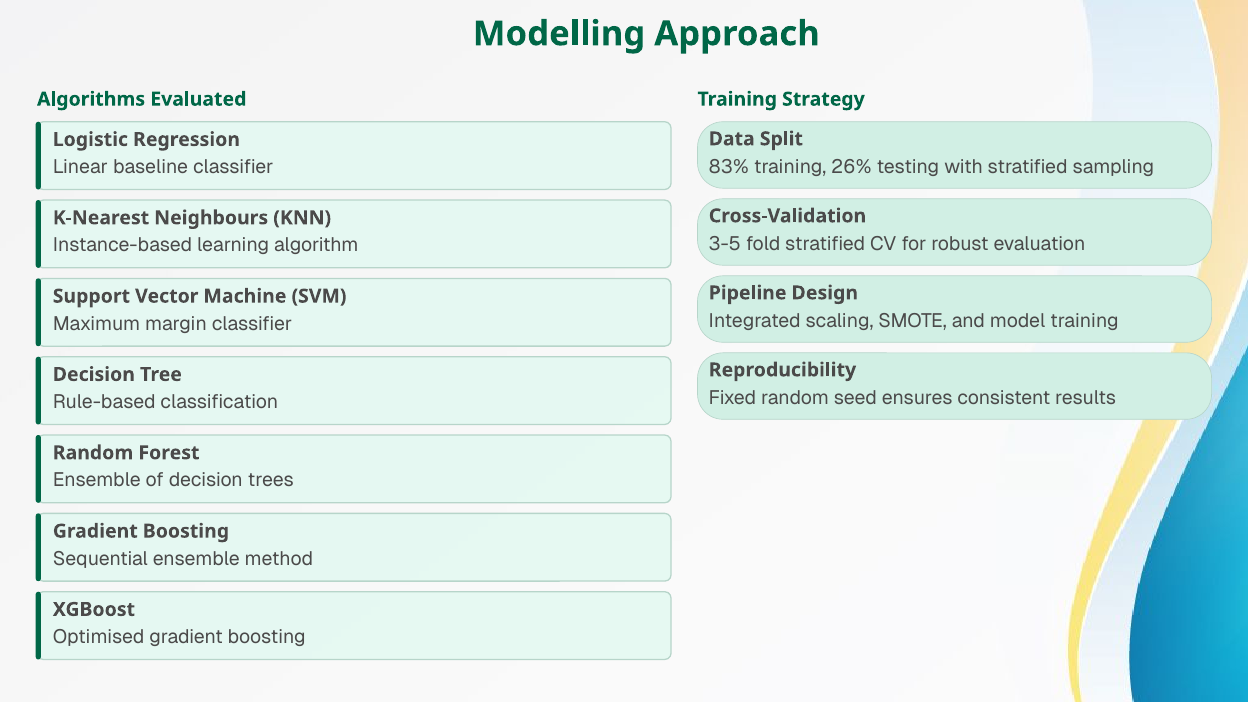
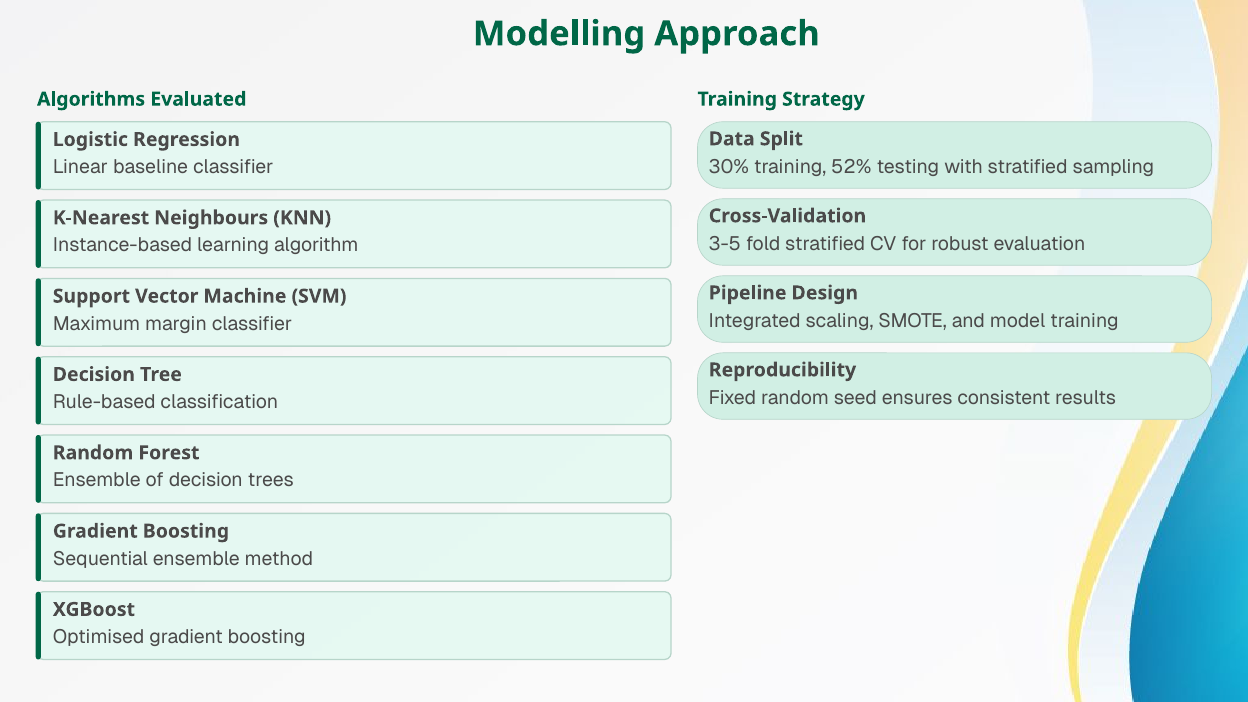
83%: 83% -> 30% (729, 167)
26%: 26% -> 52% (851, 167)
